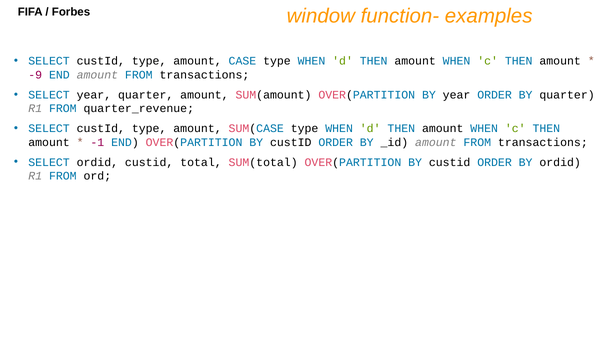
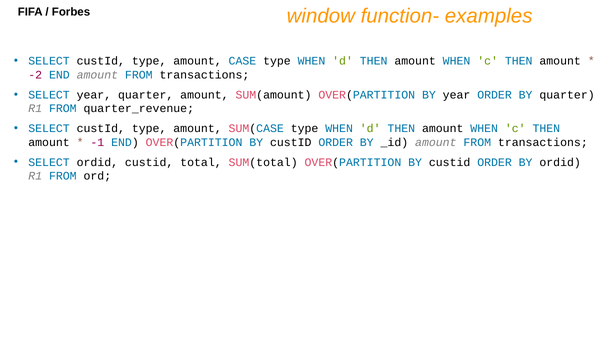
-9: -9 -> -2 (35, 75)
